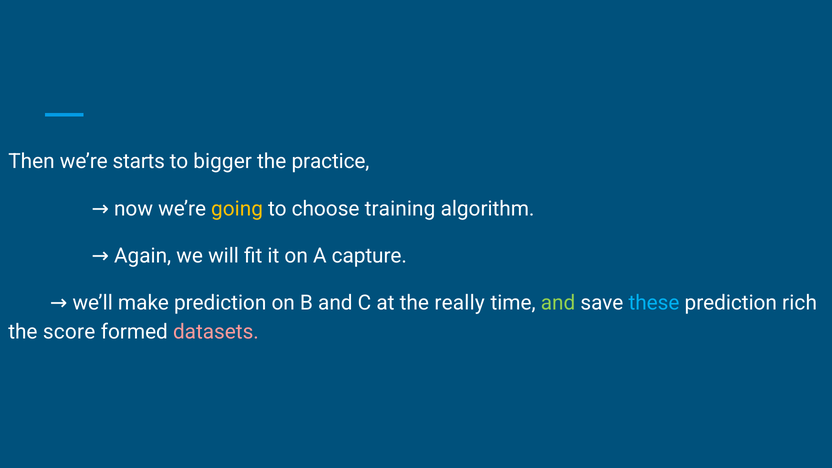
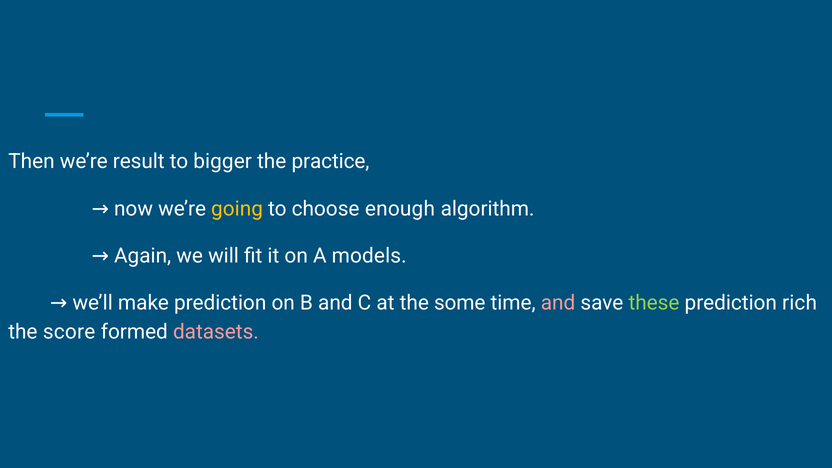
starts: starts -> result (139, 162)
training: training -> enough (400, 209)
capture: capture -> models (369, 256)
really: really -> some (460, 303)
and colour: light green -> pink (558, 303)
these colour: light blue -> light green (654, 303)
